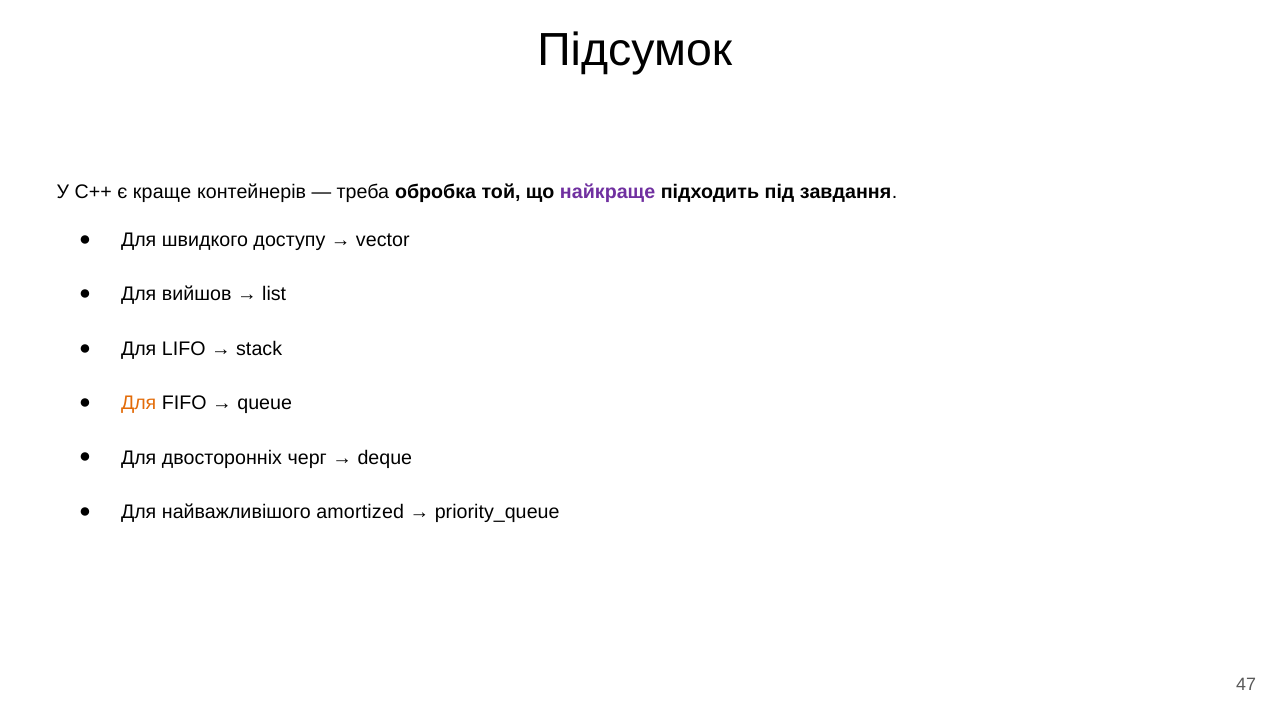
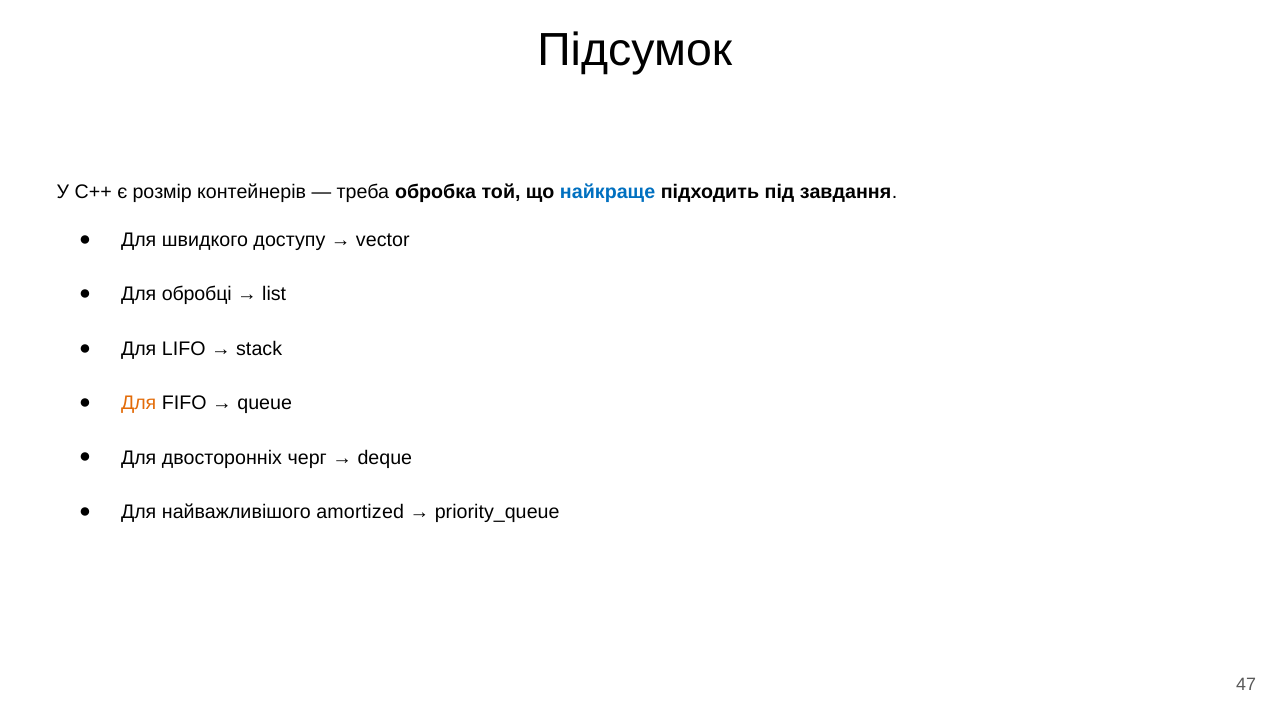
краще: краще -> розмір (162, 192)
найкраще colour: purple -> blue (608, 192)
вийшов: вийшов -> обробці (197, 295)
